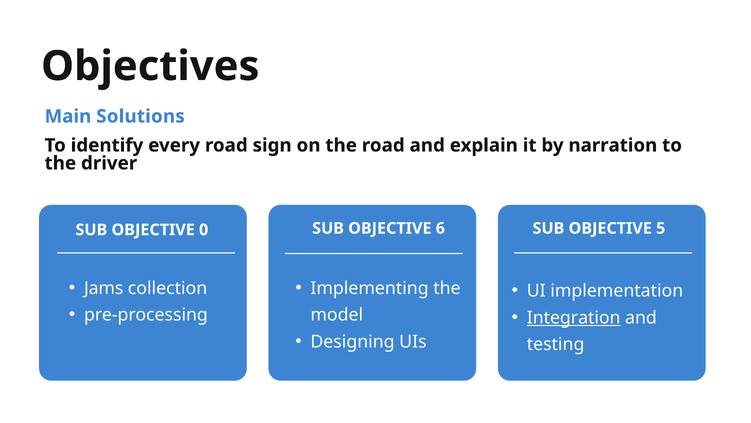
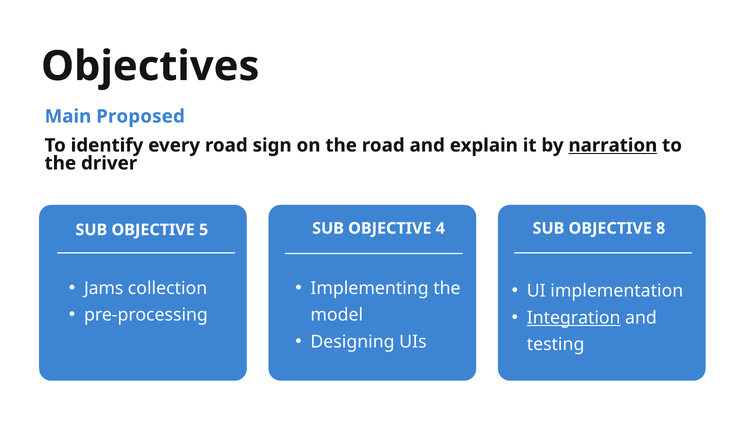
Solutions: Solutions -> Proposed (141, 116)
narration underline: none -> present (613, 145)
0: 0 -> 5 (204, 230)
6: 6 -> 4 (440, 228)
5: 5 -> 8 (661, 228)
